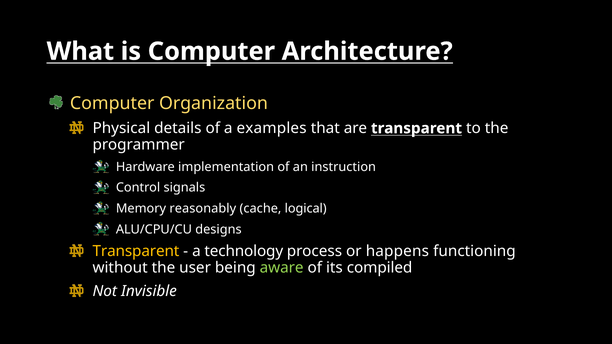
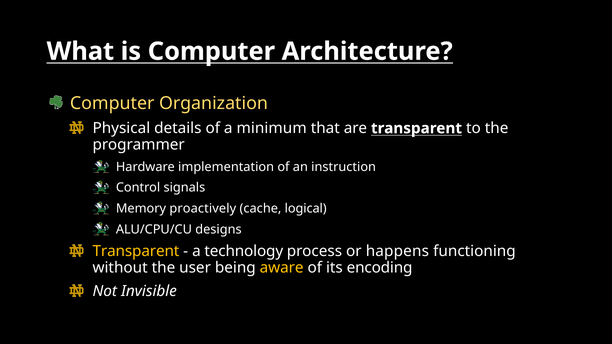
examples: examples -> minimum (272, 128)
reasonably: reasonably -> proactively (203, 209)
aware colour: light green -> yellow (282, 268)
compiled: compiled -> encoding (380, 268)
